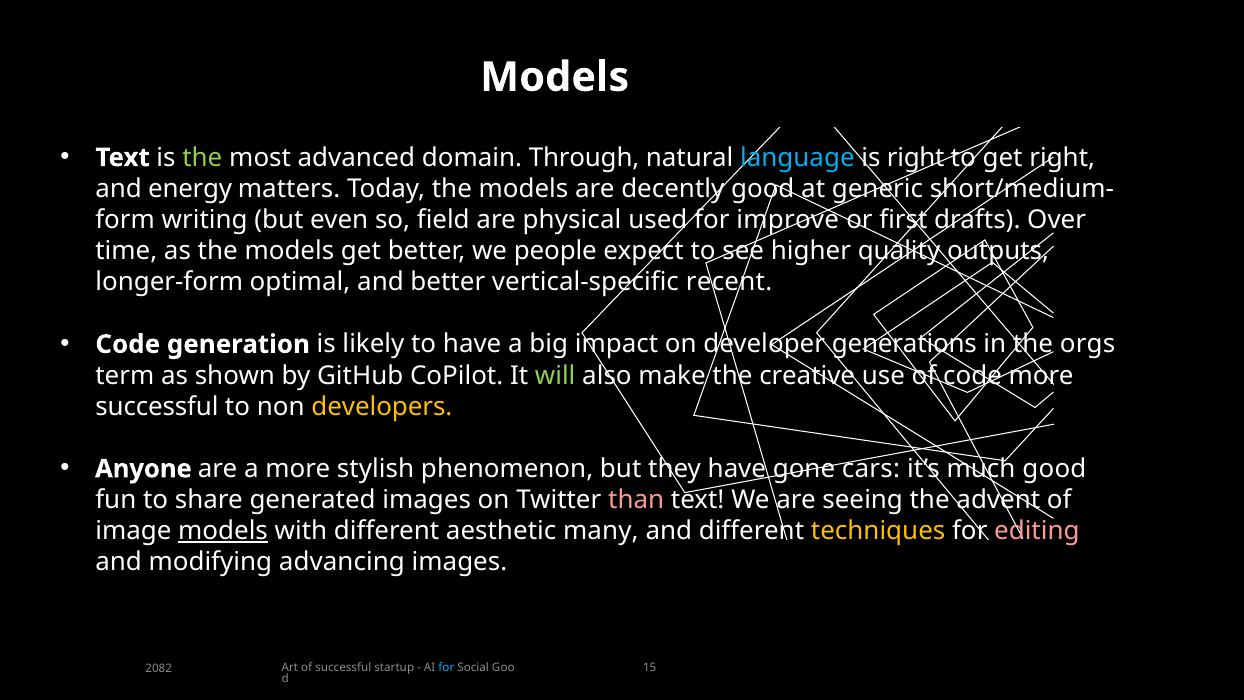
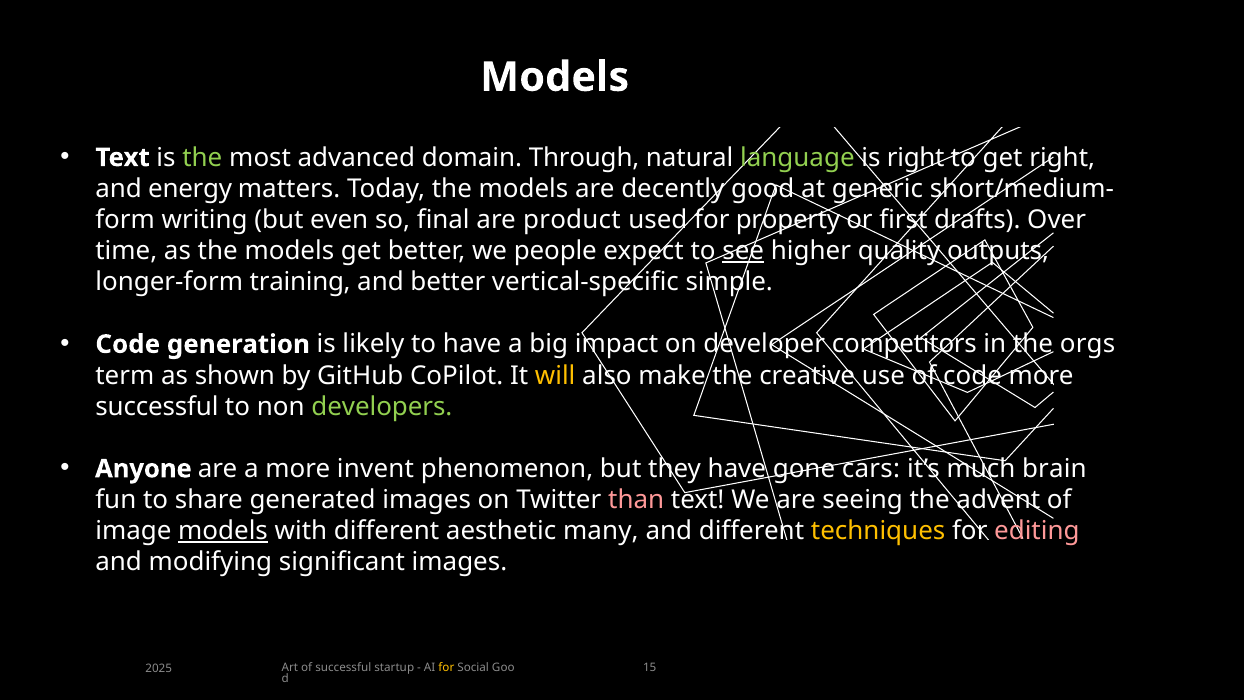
language colour: light blue -> light green (797, 158)
field: field -> final (443, 220)
physical: physical -> product (572, 220)
improve: improve -> property (788, 220)
see underline: none -> present (743, 251)
optimal: optimal -> training (300, 282)
recent: recent -> simple (729, 282)
generations: generations -> competitors (904, 344)
will colour: light green -> yellow (555, 375)
developers colour: yellow -> light green (382, 406)
stylish: stylish -> invent (375, 469)
much good: good -> brain (1054, 469)
advancing: advancing -> significant (342, 562)
for colour: light blue -> yellow (446, 667)
2082: 2082 -> 2025 (159, 668)
